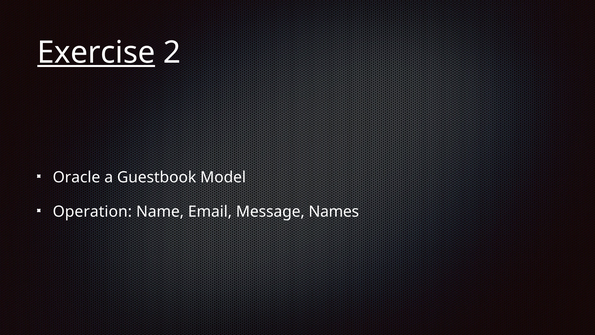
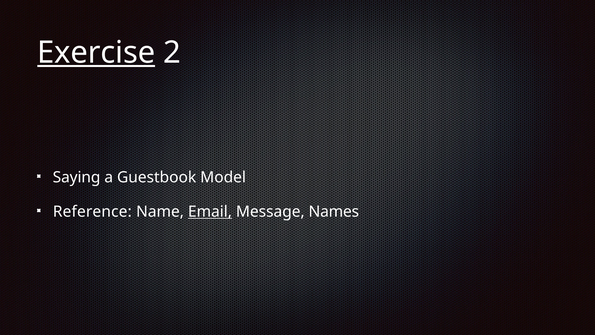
Oracle: Oracle -> Saying (77, 177)
Operation: Operation -> Reference (92, 211)
Email underline: none -> present (210, 211)
